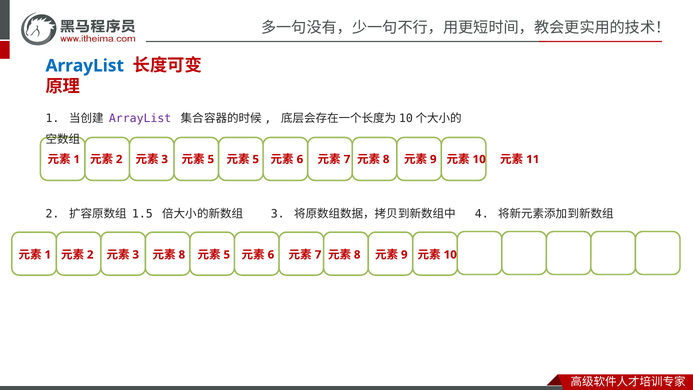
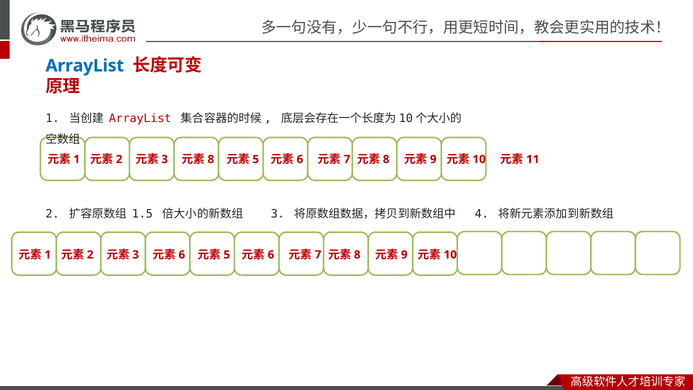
ArrayList colour: purple -> red (140, 119)
5: 5 -> 8 (211, 159)
8: 8 -> 6 (182, 255)
